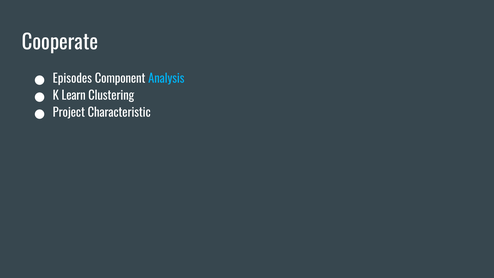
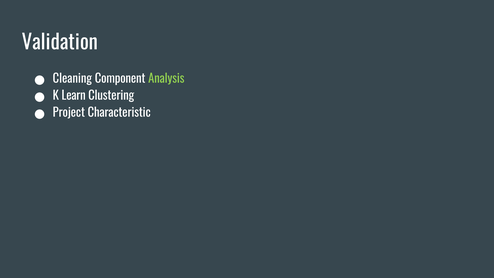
Cooperate: Cooperate -> Validation (60, 43)
Episodes: Episodes -> Cleaning (72, 79)
Analysis colour: light blue -> light green (166, 79)
